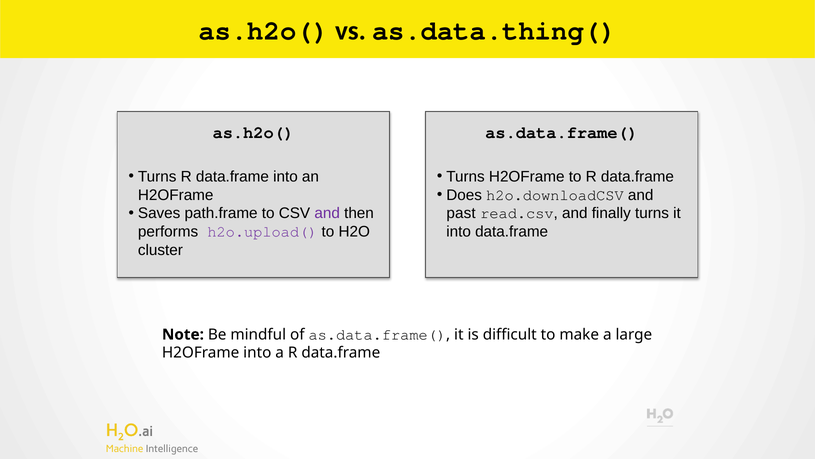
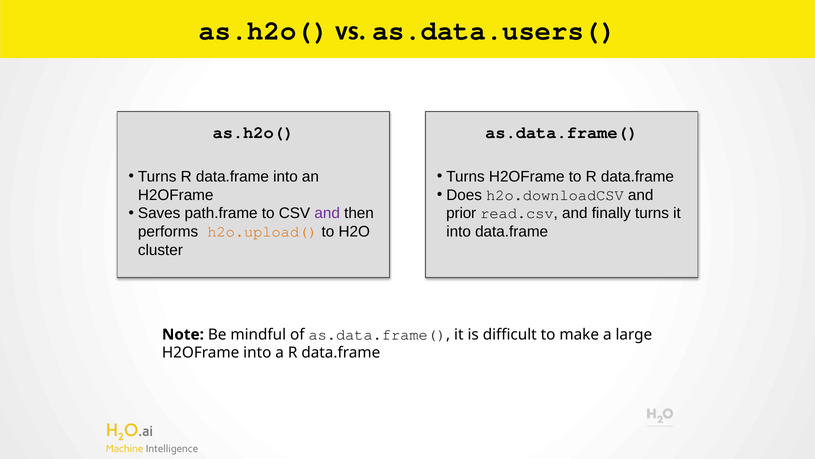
as.data.thing(: as.data.thing( -> as.data.users( (494, 31)
past: past -> prior (461, 213)
h2o.upload( colour: purple -> orange (262, 231)
